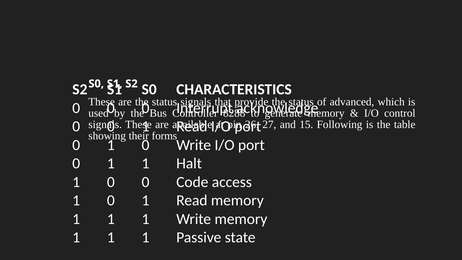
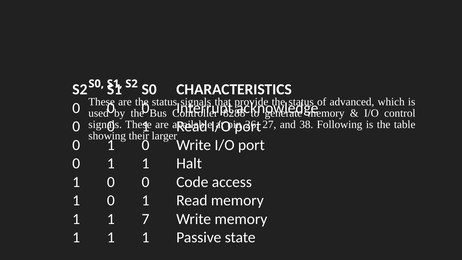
15: 15 -> 38 (306, 125)
forms: forms -> larger (164, 136)
1: 1 -> 7 (146, 219)
